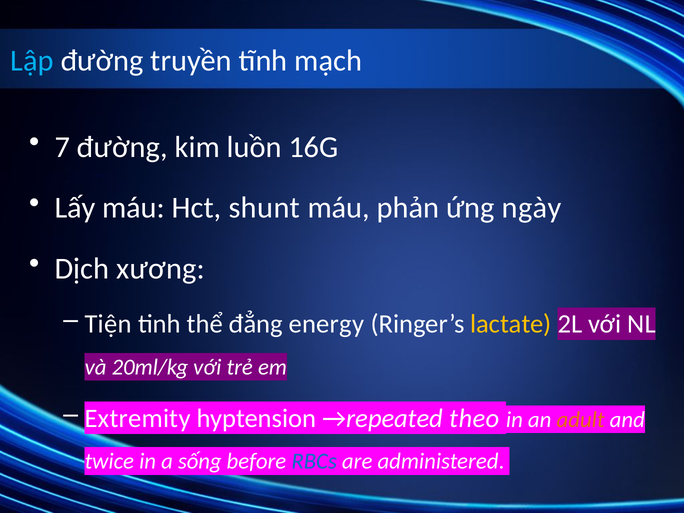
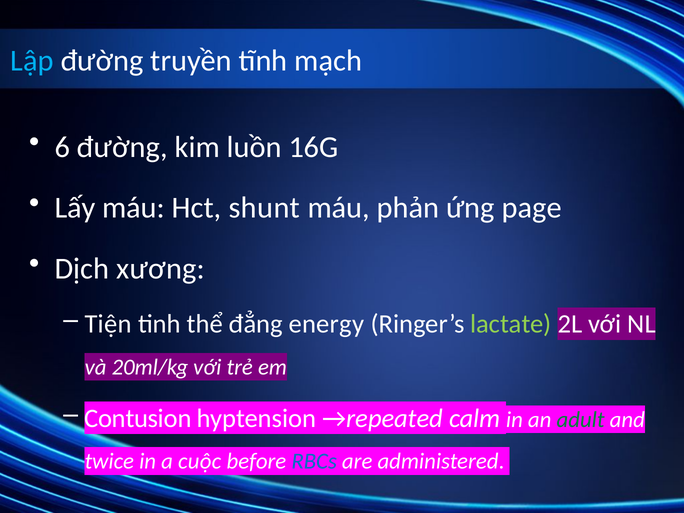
7: 7 -> 6 (62, 147)
ngày: ngày -> page (532, 208)
lactate colour: yellow -> light green (511, 324)
Extremity: Extremity -> Contusion (138, 418)
theo: theo -> calm (475, 418)
adult colour: orange -> green (581, 420)
sống: sống -> cuộc (200, 461)
